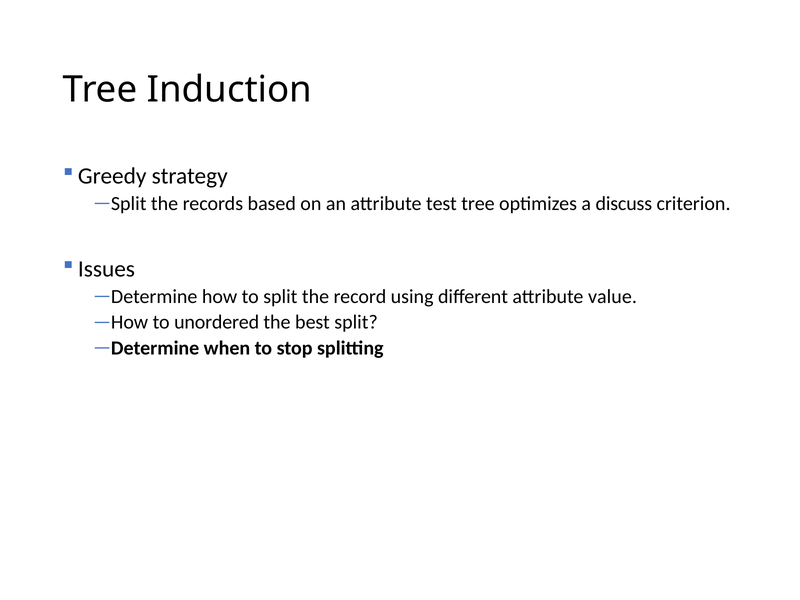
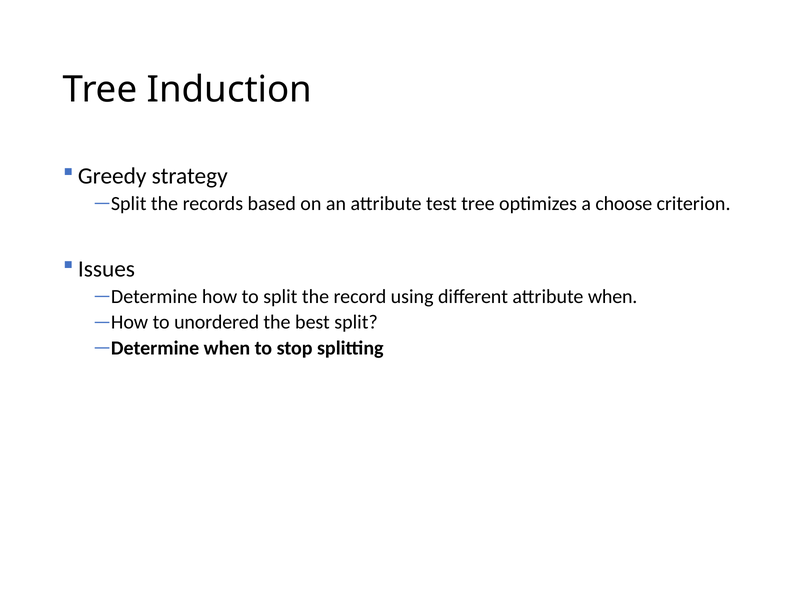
discuss: discuss -> choose (624, 204)
attribute value: value -> when (613, 297)
